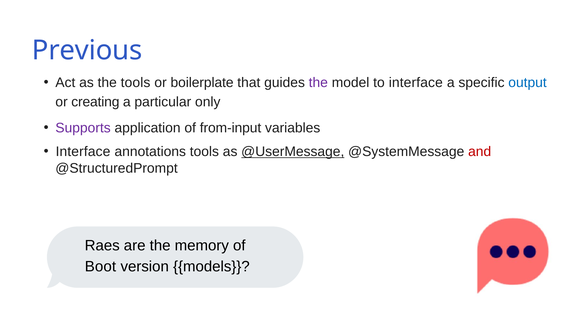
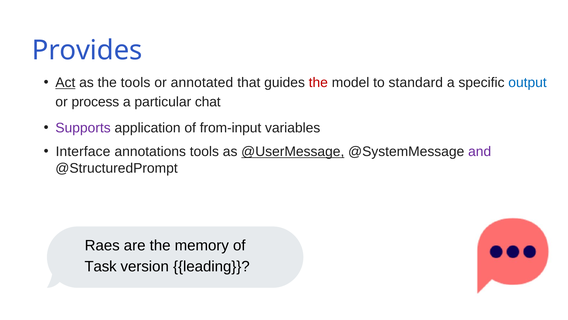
Previous: Previous -> Provides (87, 50)
Act underline: none -> present (65, 83)
boilerplate: boilerplate -> annotated (202, 83)
the colour: purple -> red (318, 83)
to interface: interface -> standard (416, 83)
creating: creating -> process (95, 102)
only: only -> chat (208, 102)
and colour: red -> purple (480, 152)
Boot: Boot -> Task (101, 266)
models: models -> leading (211, 266)
